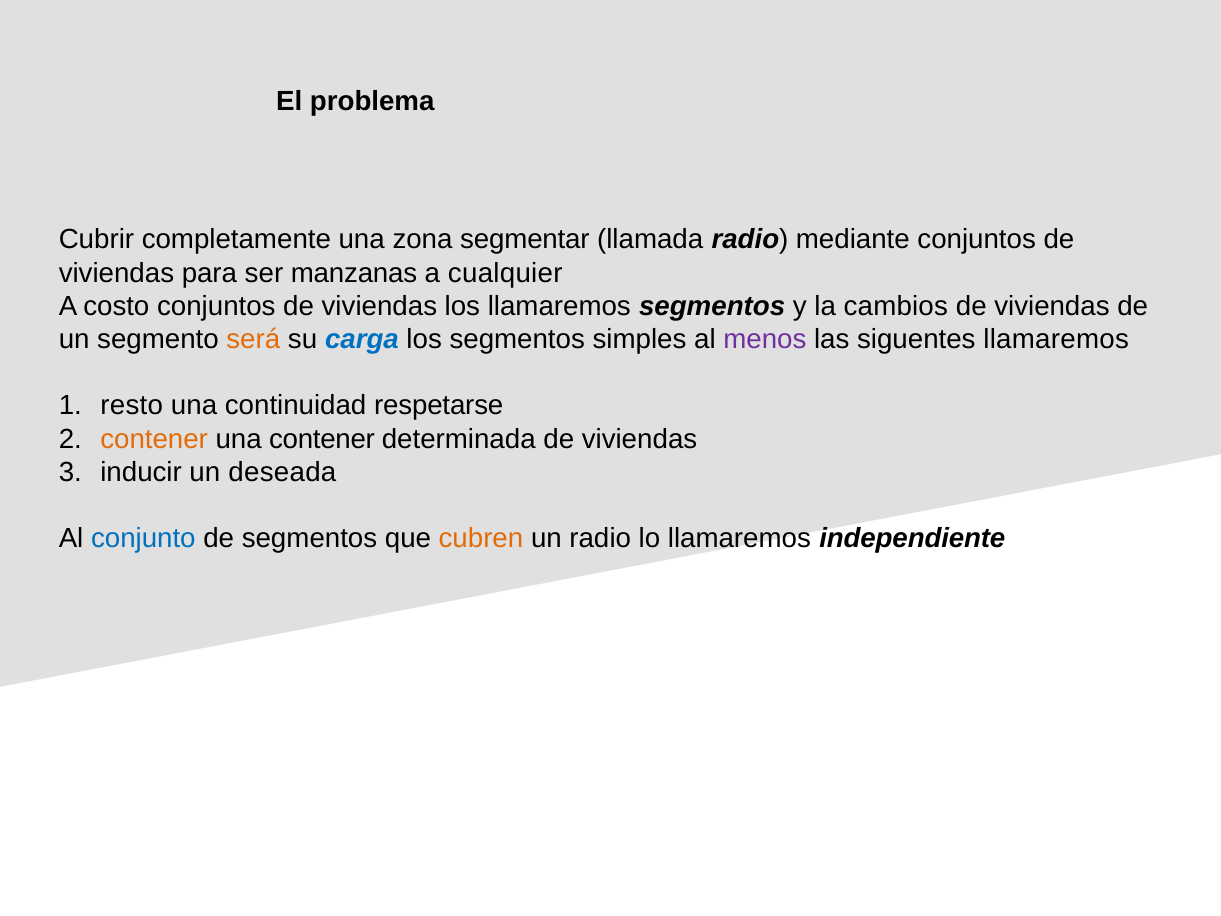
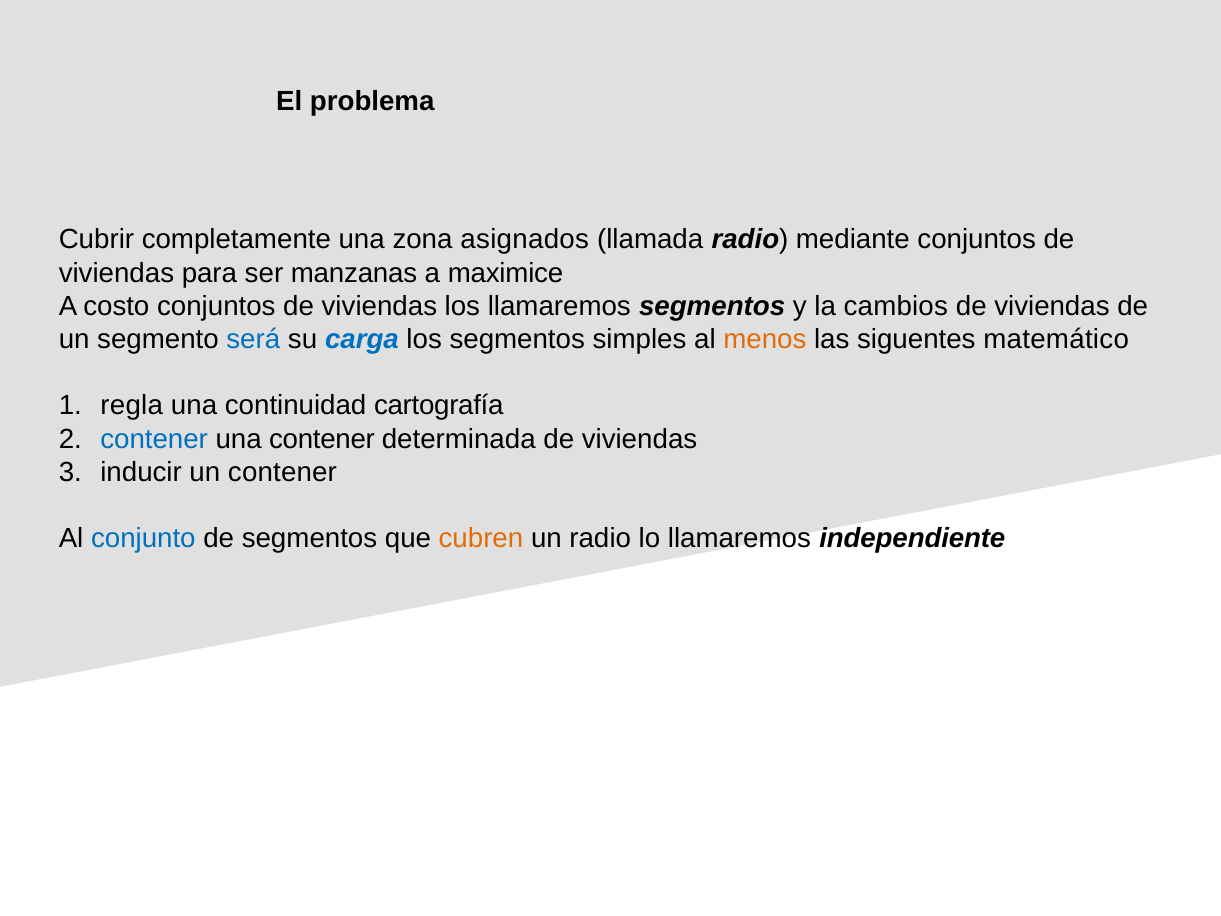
segmentar: segmentar -> asignados (525, 240)
cualquier: cualquier -> maximice (506, 273)
será colour: orange -> blue (253, 339)
menos colour: purple -> orange (765, 339)
siguentes llamaremos: llamaremos -> matemático (1056, 339)
resto: resto -> regla (132, 406)
respetarse: respetarse -> cartografía (439, 406)
contener colour: orange -> blue (154, 439)
un deseada: deseada -> contener (282, 472)
